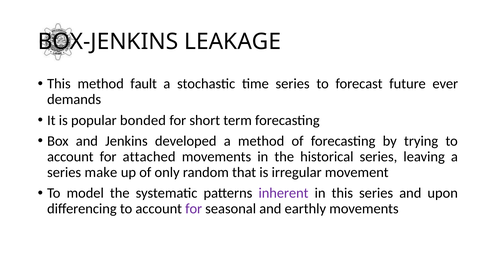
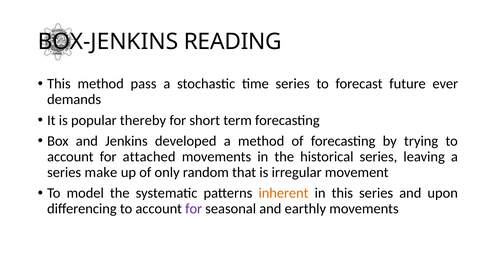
LEAKAGE: LEAKAGE -> READING (233, 42)
fault: fault -> pass (144, 84)
bonded: bonded -> thereby (143, 120)
inherent colour: purple -> orange (283, 193)
